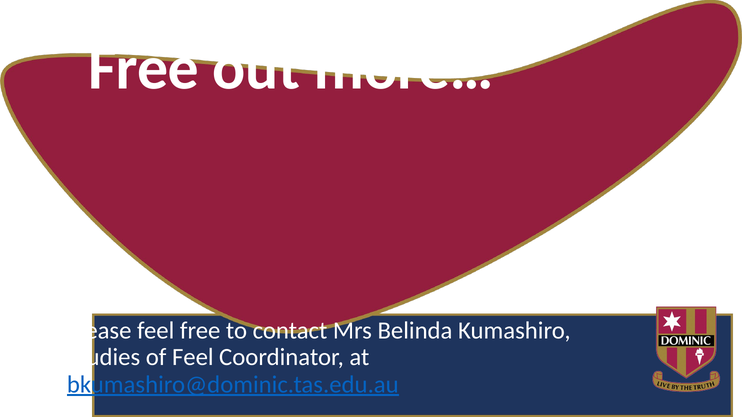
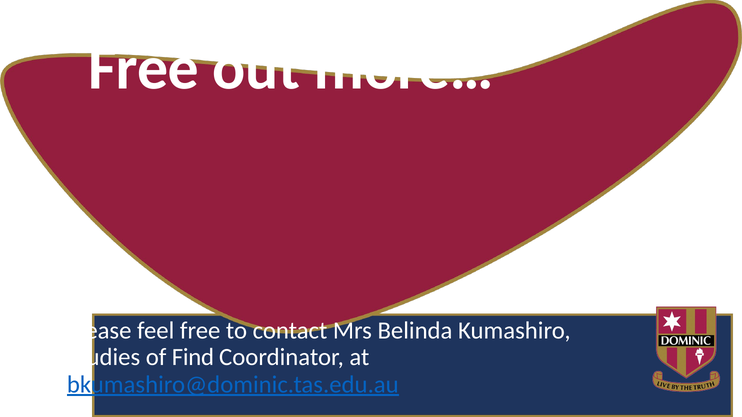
of Feel: Feel -> Find (193, 358)
